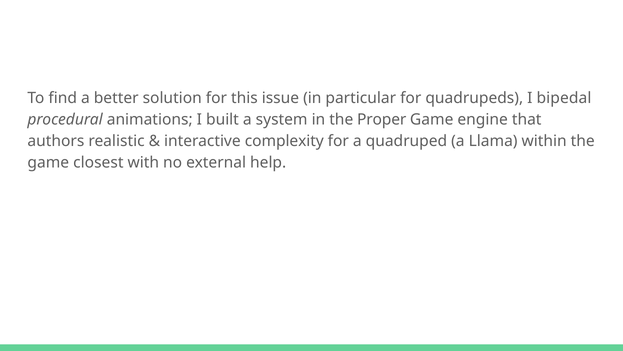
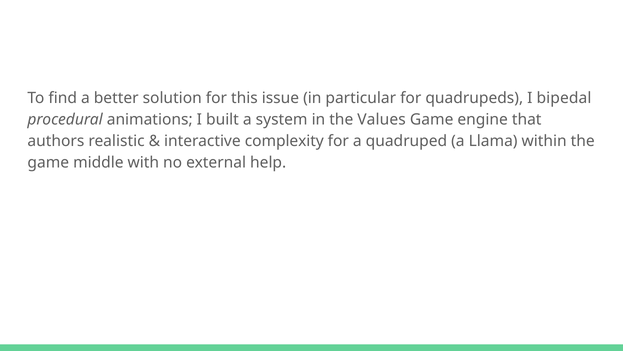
Proper: Proper -> Values (382, 119)
closest: closest -> middle (98, 162)
